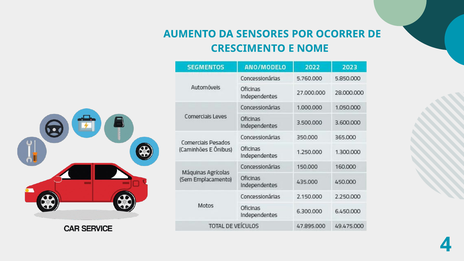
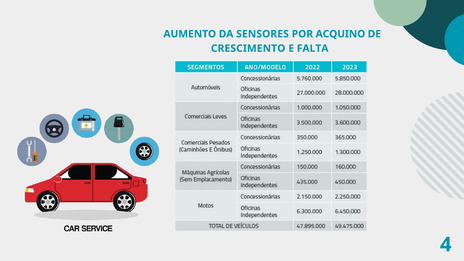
OCORRER: OCORRER -> ACQUINO (340, 34)
NOME: NOME -> FALTA (313, 48)
